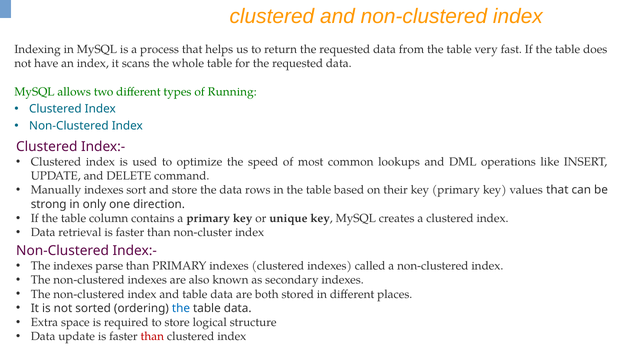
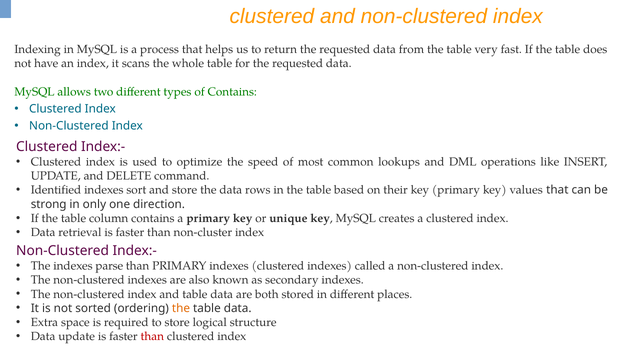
of Running: Running -> Contains (232, 92)
Manually: Manually -> Identified (56, 190)
the colour: blue -> orange (181, 308)
